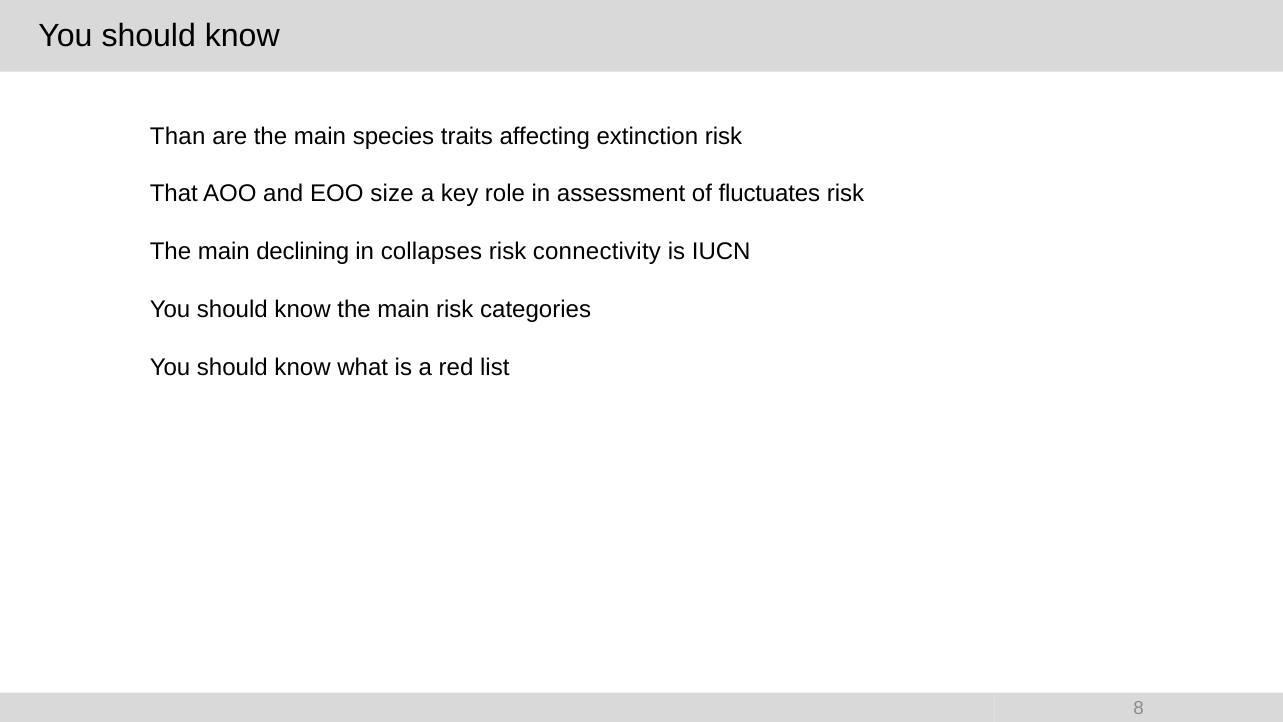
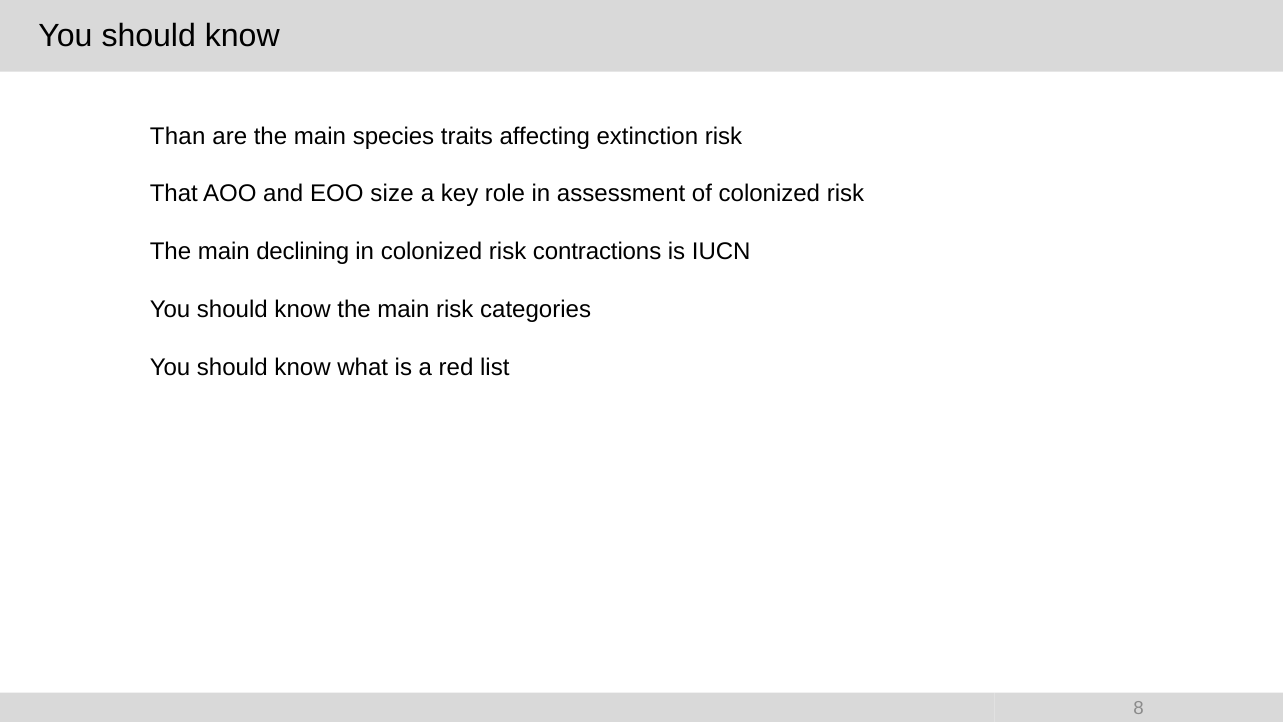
of fluctuates: fluctuates -> colonized (769, 194)
in collapses: collapses -> colonized (431, 252)
connectivity: connectivity -> contractions (597, 252)
